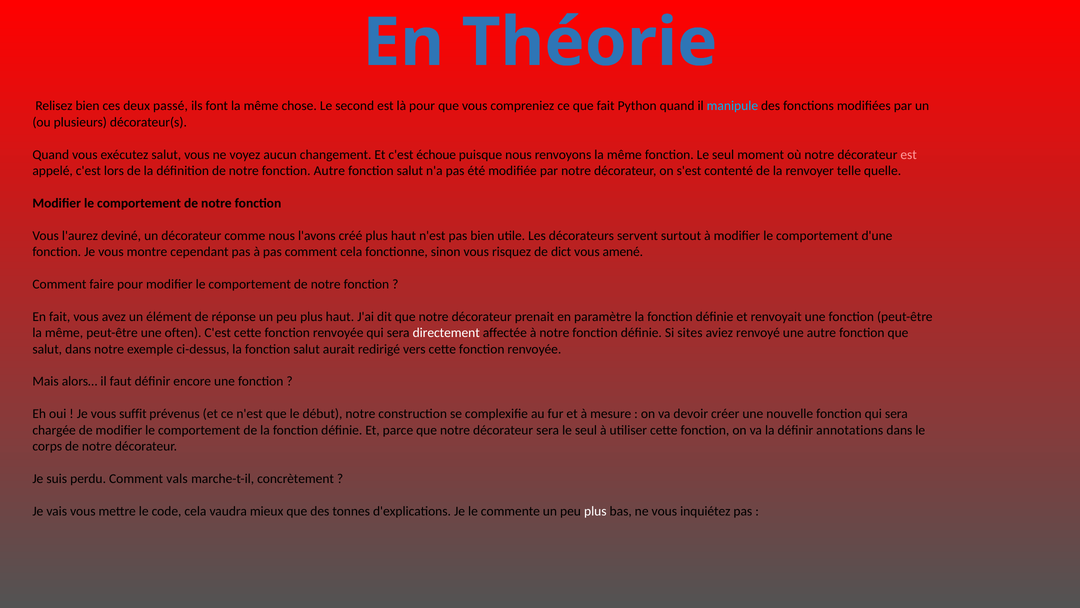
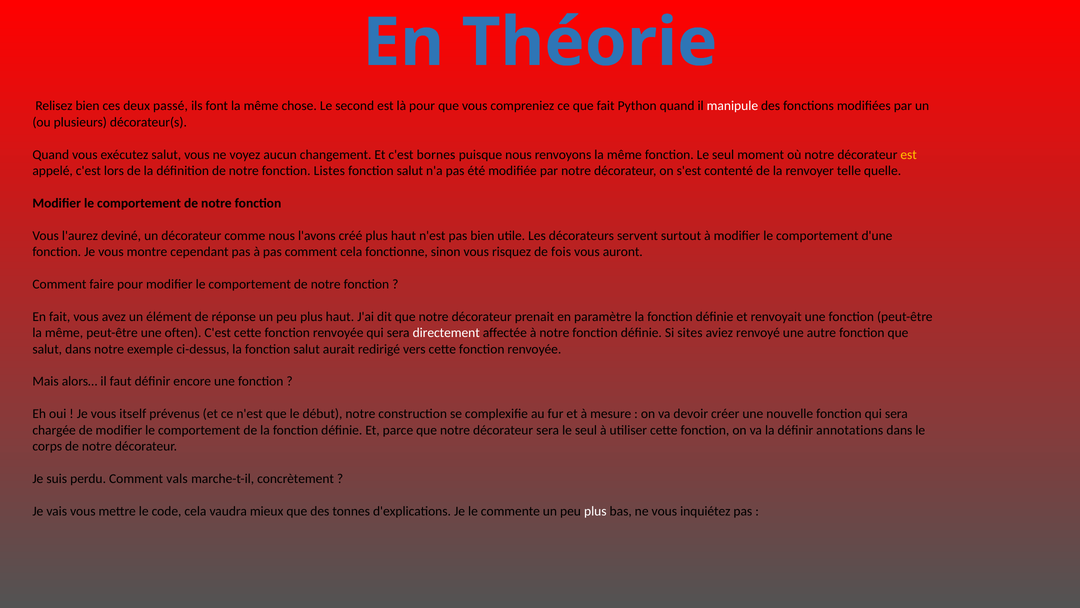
manipule colour: light blue -> white (732, 106)
échoue: échoue -> bornes (436, 154)
est colour: pink -> yellow (909, 154)
fonction Autre: Autre -> Listes (329, 171)
dict: dict -> fois (561, 252)
amené: amené -> auront (623, 252)
suffit: suffit -> itself (133, 414)
